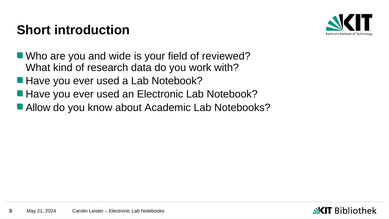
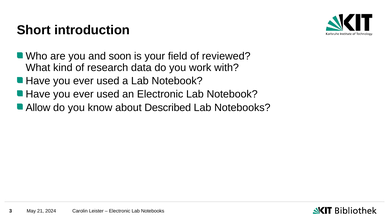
wide: wide -> soon (120, 56)
Academic: Academic -> Described (168, 107)
